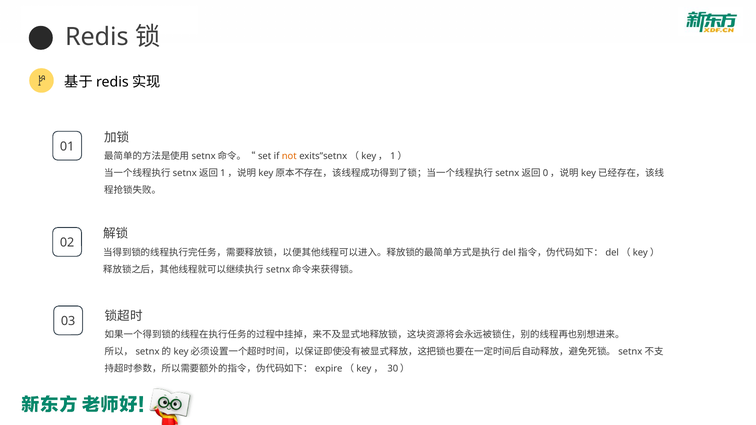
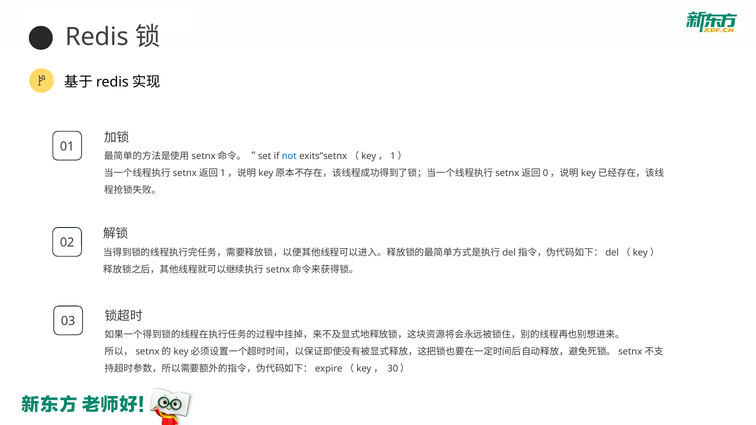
not colour: orange -> blue (289, 156)
